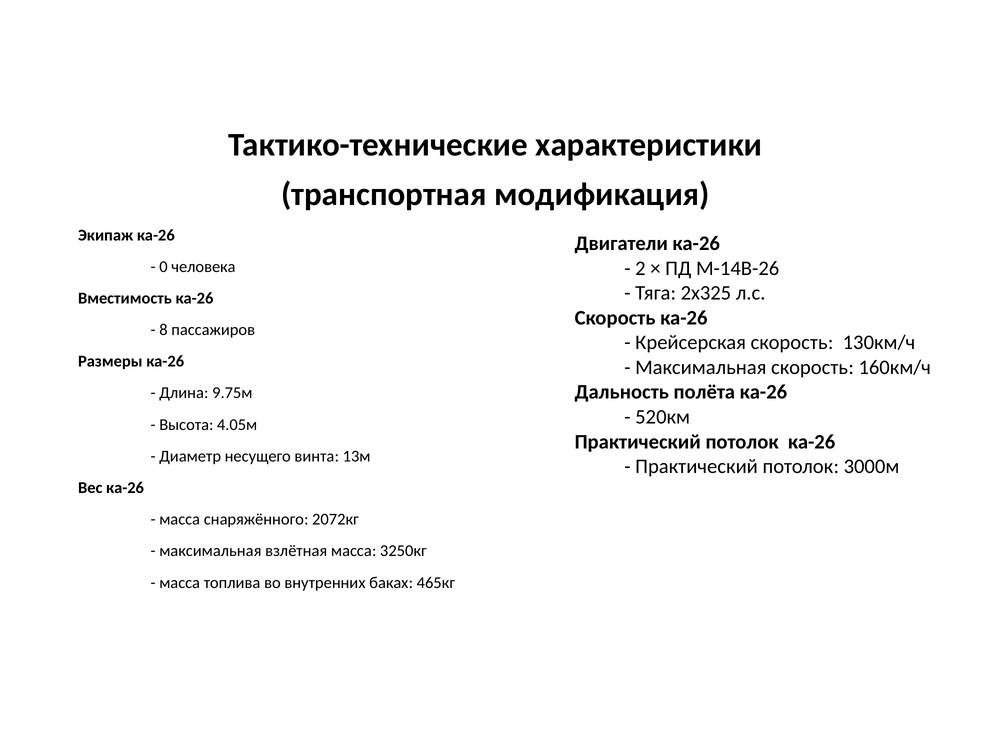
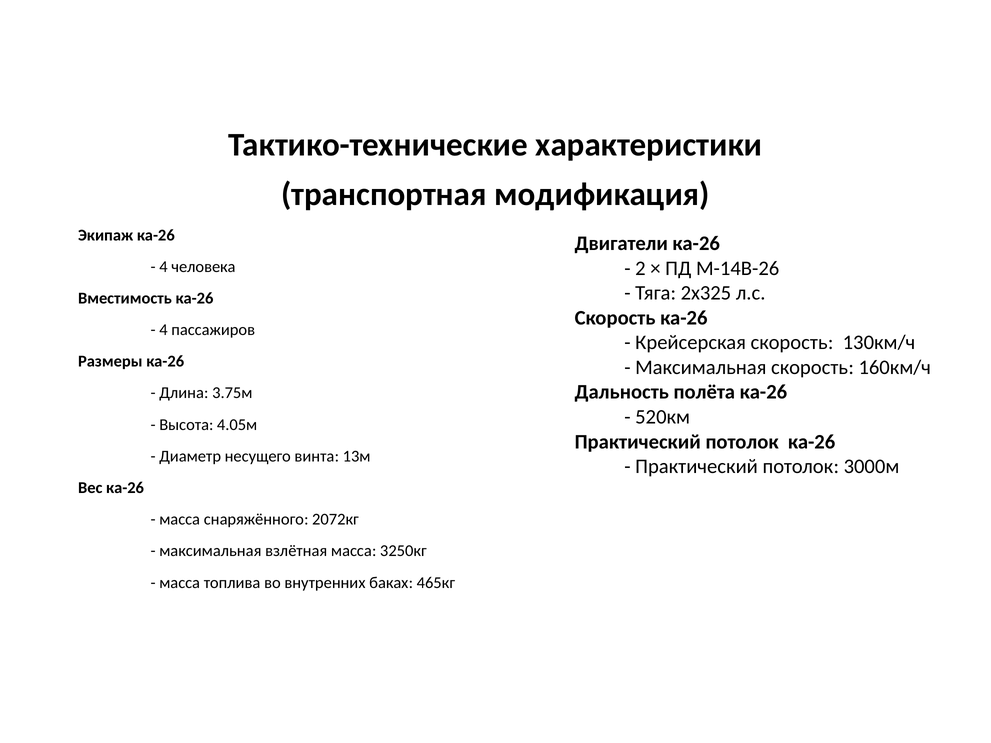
0: 0 -> 4 (163, 267)
8: 8 -> 4 (163, 330)
9.75м: 9.75м -> 3.75м (232, 393)
